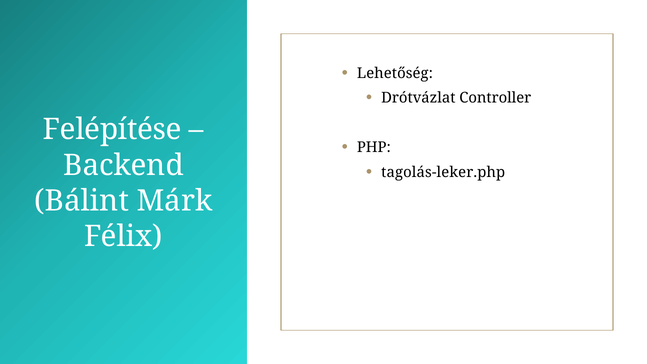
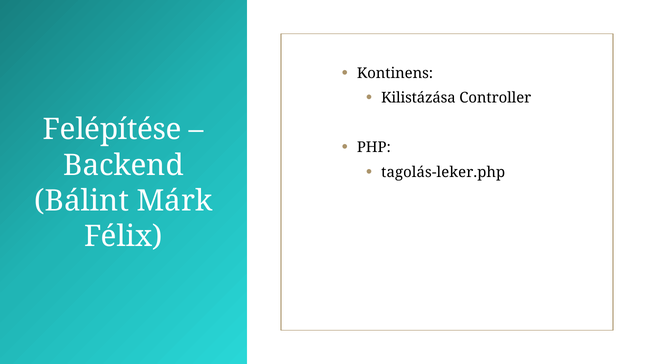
Lehetőség: Lehetőség -> Kontinens (395, 73)
Drótvázlat: Drótvázlat -> Kilistázása (418, 98)
